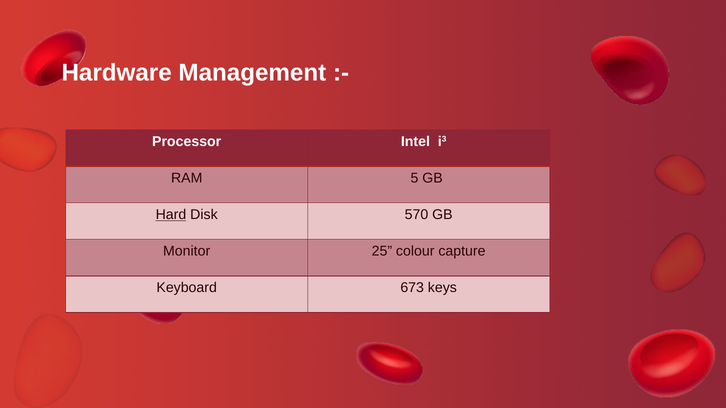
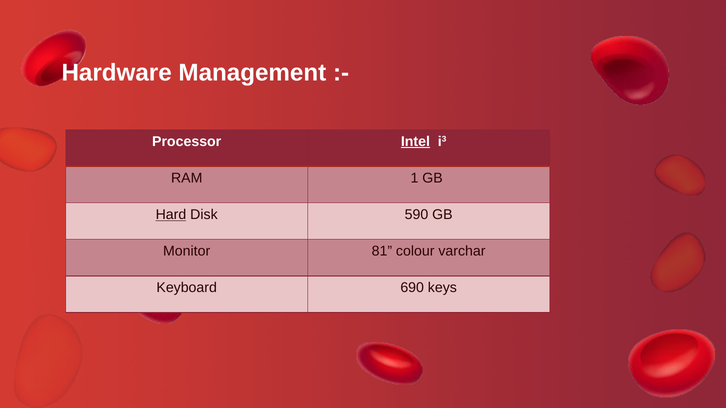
Intel underline: none -> present (415, 142)
5: 5 -> 1 (415, 178)
570: 570 -> 590 (417, 215)
25: 25 -> 81 (382, 251)
capture: capture -> varchar (462, 251)
673: 673 -> 690 (412, 288)
